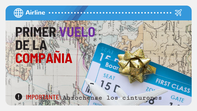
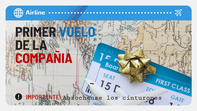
VUELO colour: purple -> blue (77, 32)
